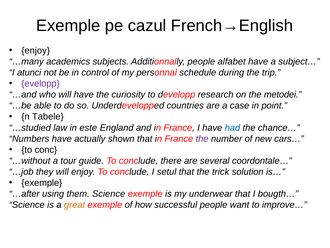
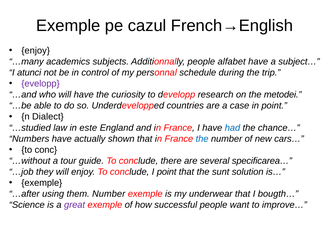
Tabele: Tabele -> Dialect (48, 116)
the colour: purple -> blue (202, 138)
coordontale…: coordontale… -> specificarea… (262, 160)
I setul: setul -> point (167, 171)
trick: trick -> sunt (221, 171)
them Science: Science -> Number (109, 194)
great colour: orange -> purple (75, 205)
